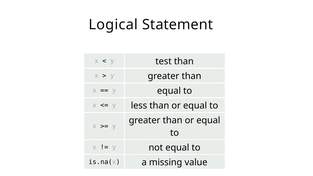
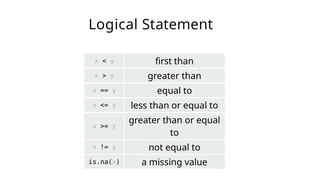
test: test -> first (164, 61)
